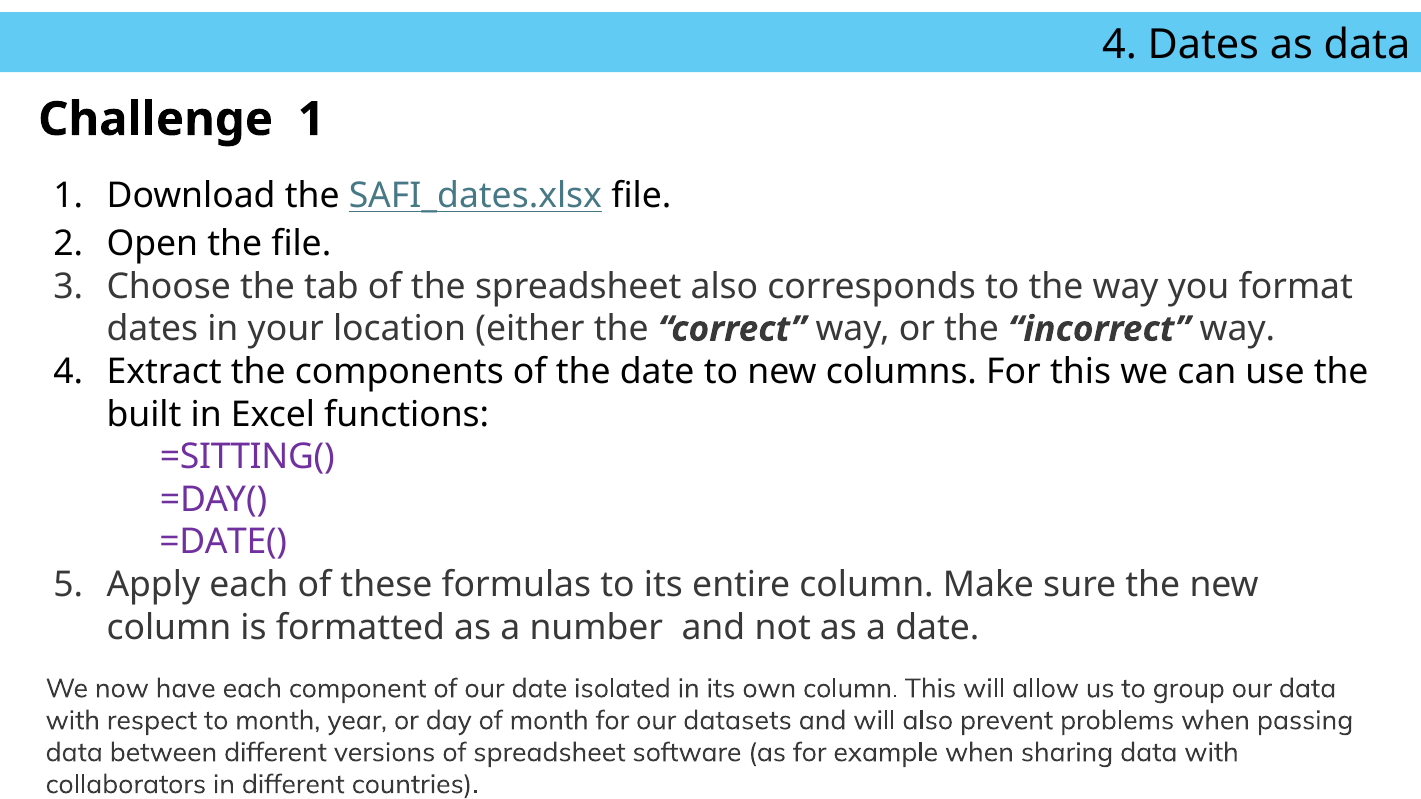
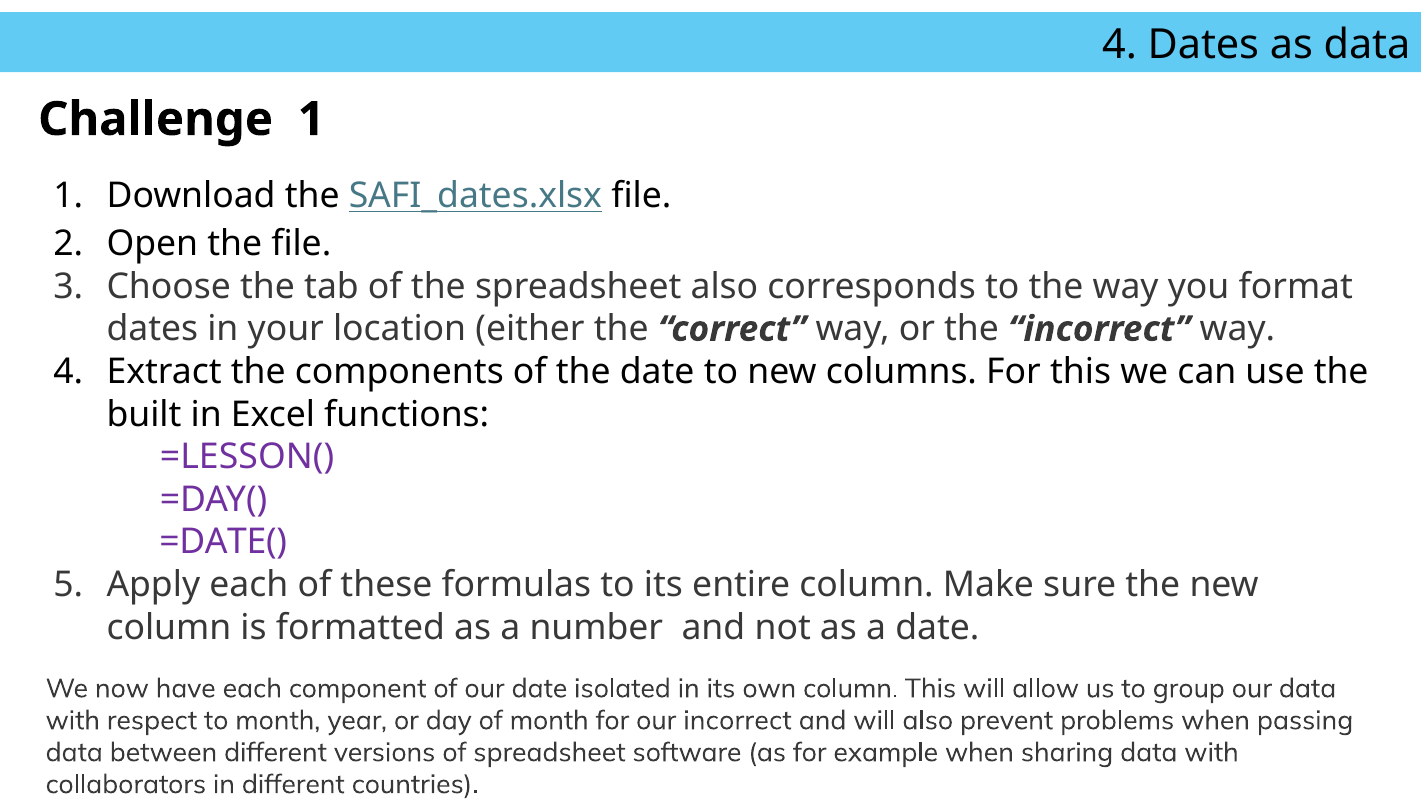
=SITTING(: =SITTING( -> =LESSON( (247, 457)
our datasets: datasets -> incorrect (737, 721)
